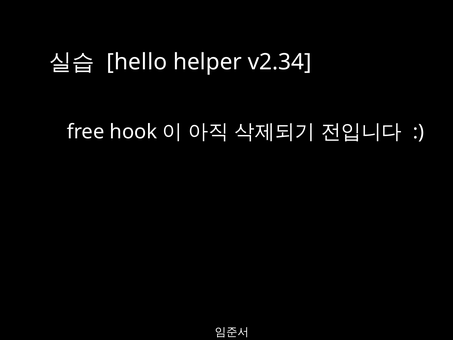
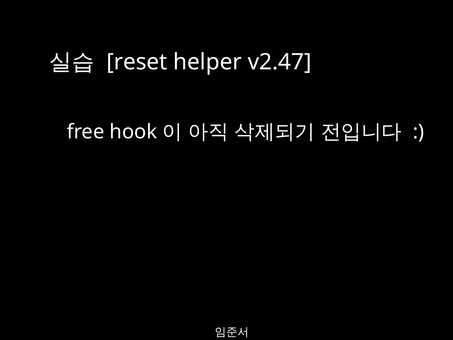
hello: hello -> reset (137, 62)
v2.34: v2.34 -> v2.47 (280, 62)
